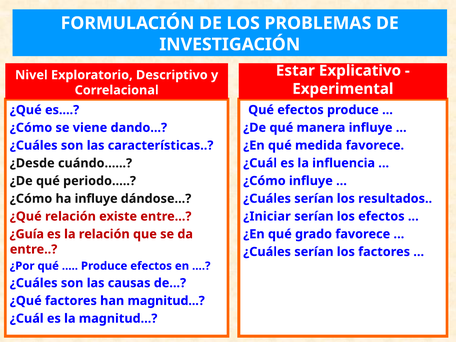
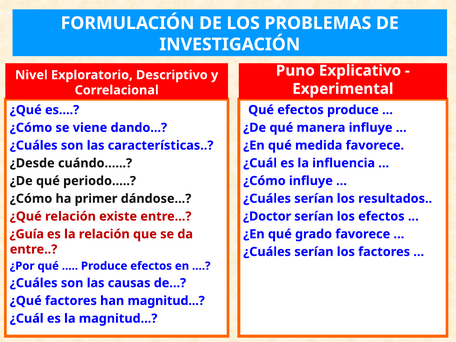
Estar: Estar -> Puno (295, 71)
ha influye: influye -> primer (96, 199)
¿Iniciar: ¿Iniciar -> ¿Doctor (267, 216)
